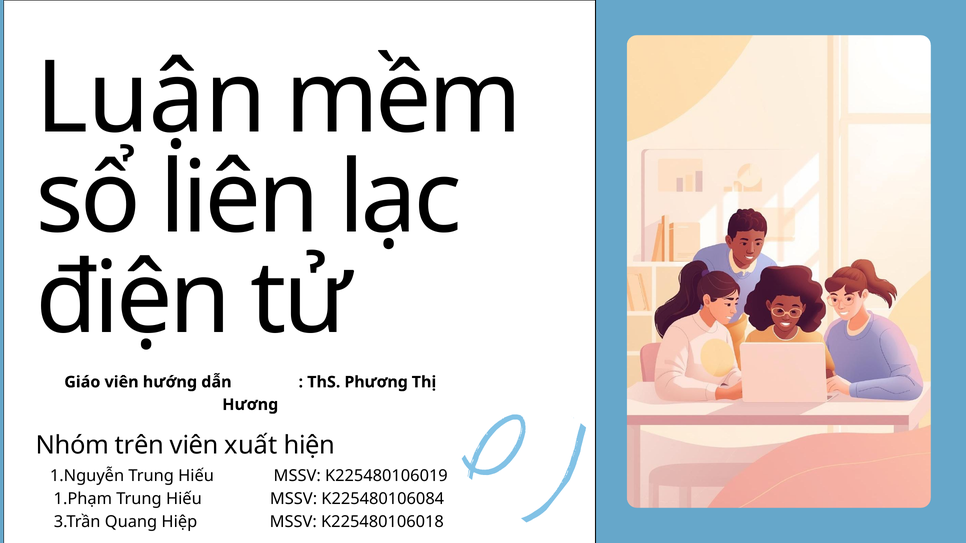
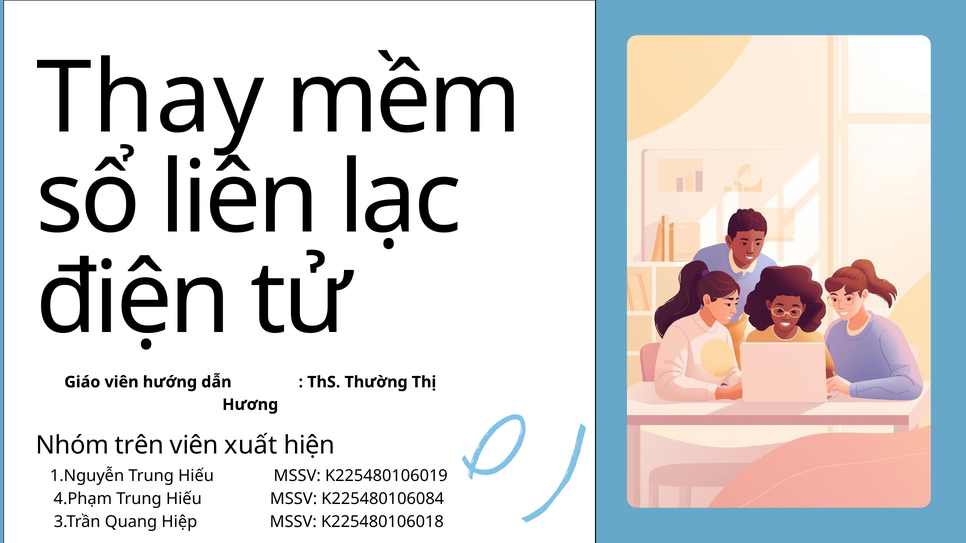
Luận: Luận -> Thay (150, 99)
Phương: Phương -> Thường (376, 382)
1.Phạm: 1.Phạm -> 4.Phạm (83, 499)
